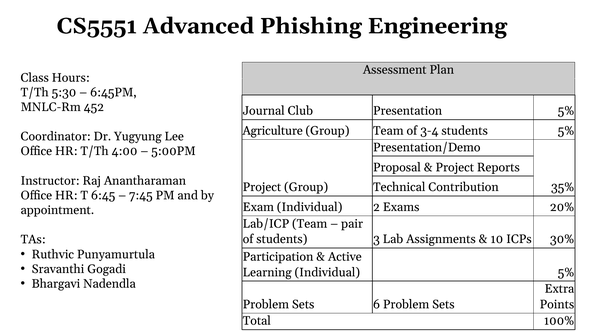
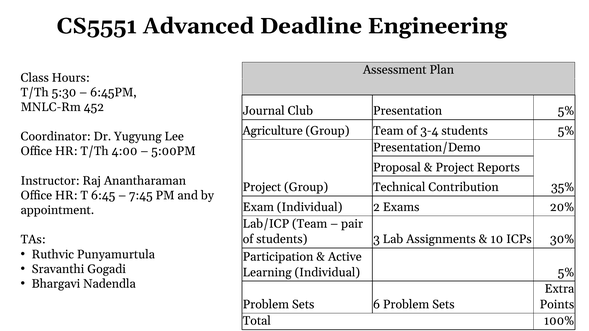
Phishing: Phishing -> Deadline (311, 26)
